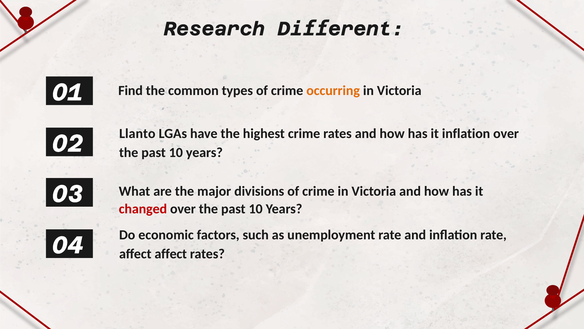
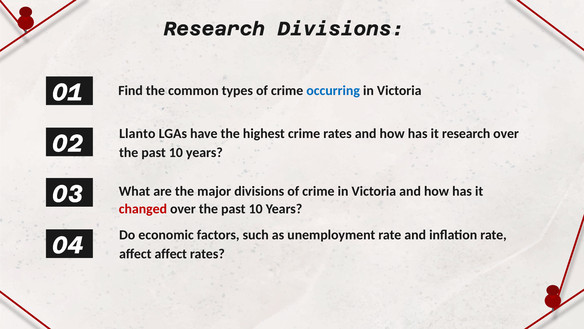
Research Different: Different -> Divisions (341, 29)
occurring colour: orange -> blue (333, 90)
it inflation: inflation -> research (466, 133)
